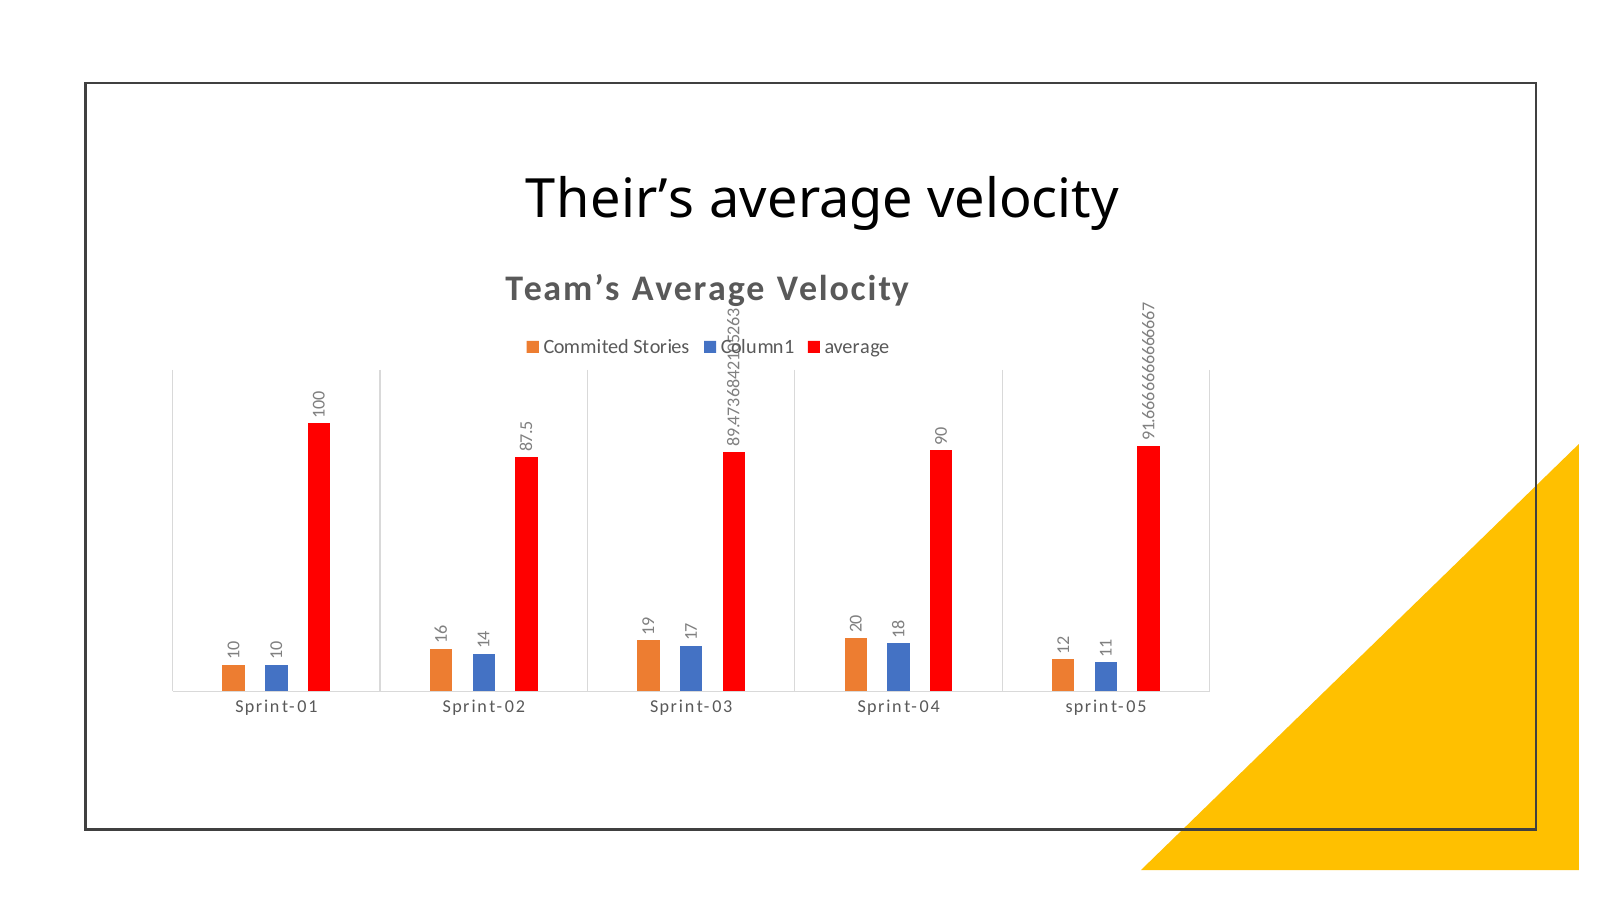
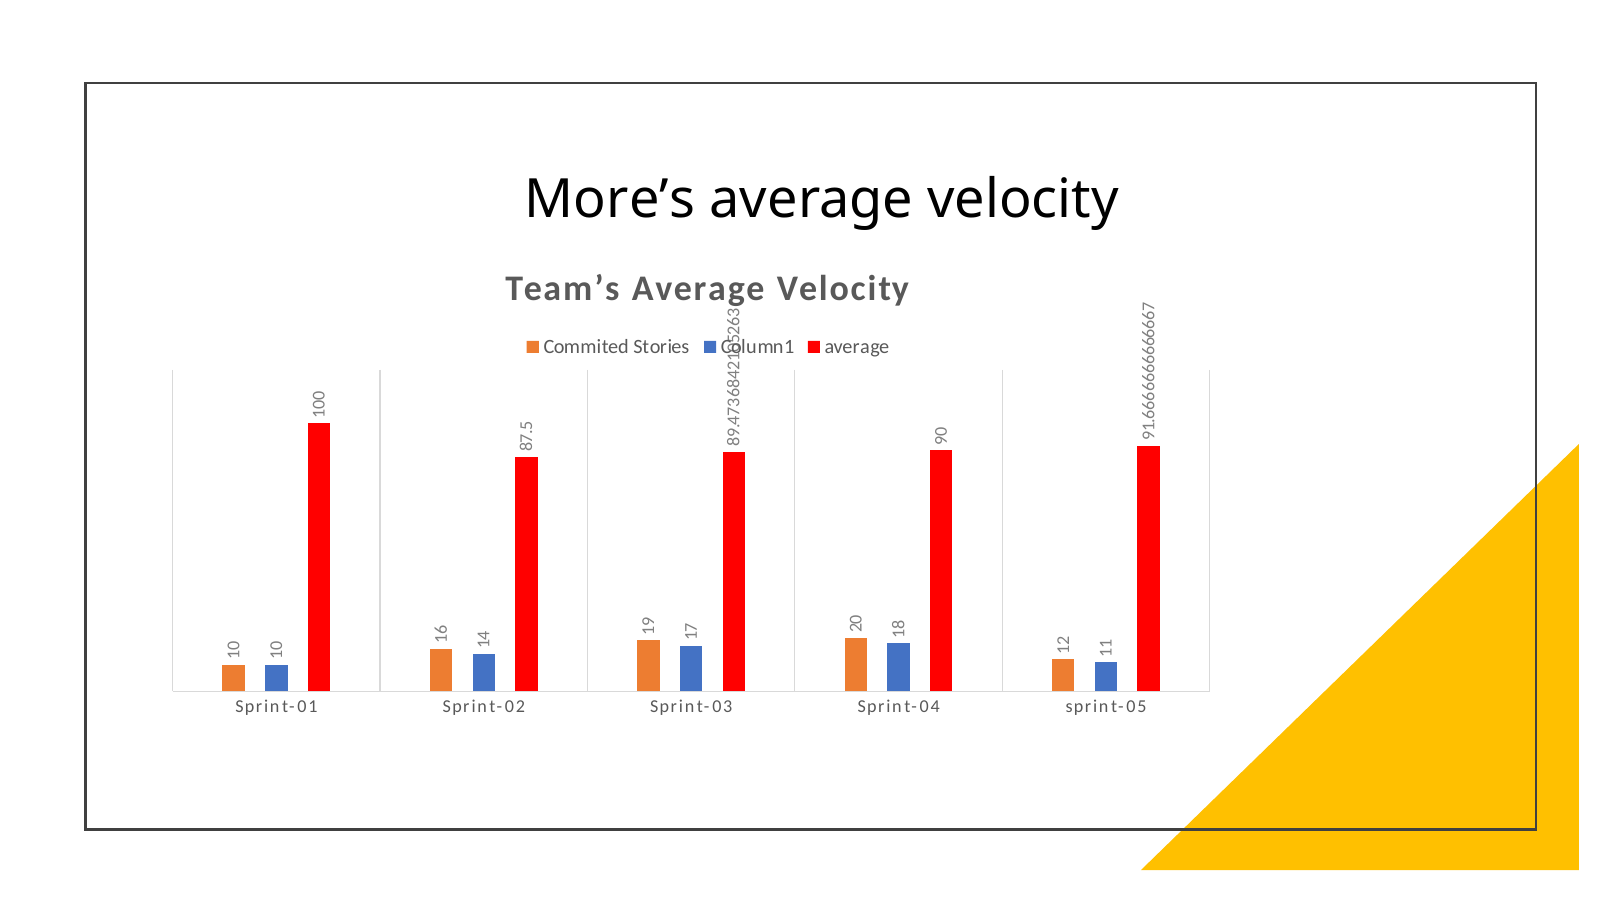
Their’s: Their’s -> More’s (610, 200)
